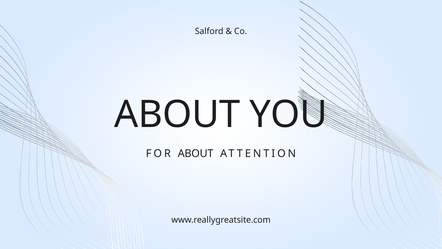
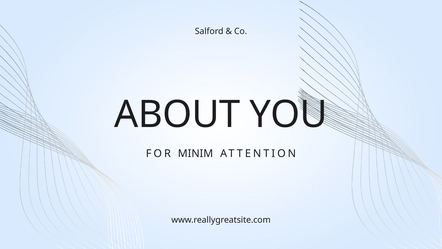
FOR ABOUT: ABOUT -> MINIM (196, 153)
